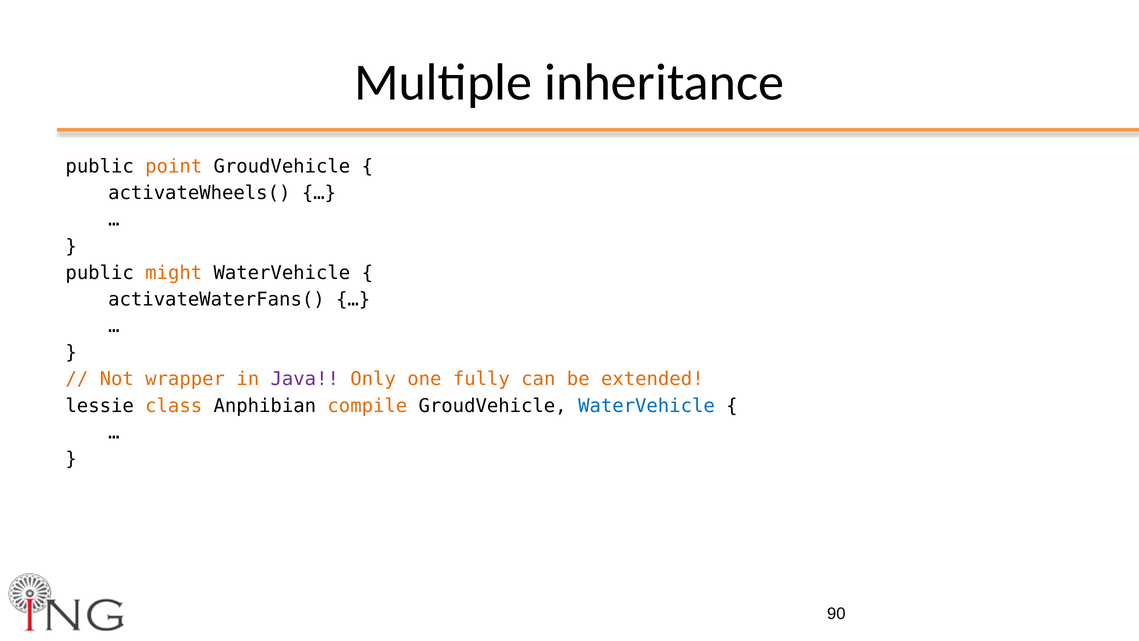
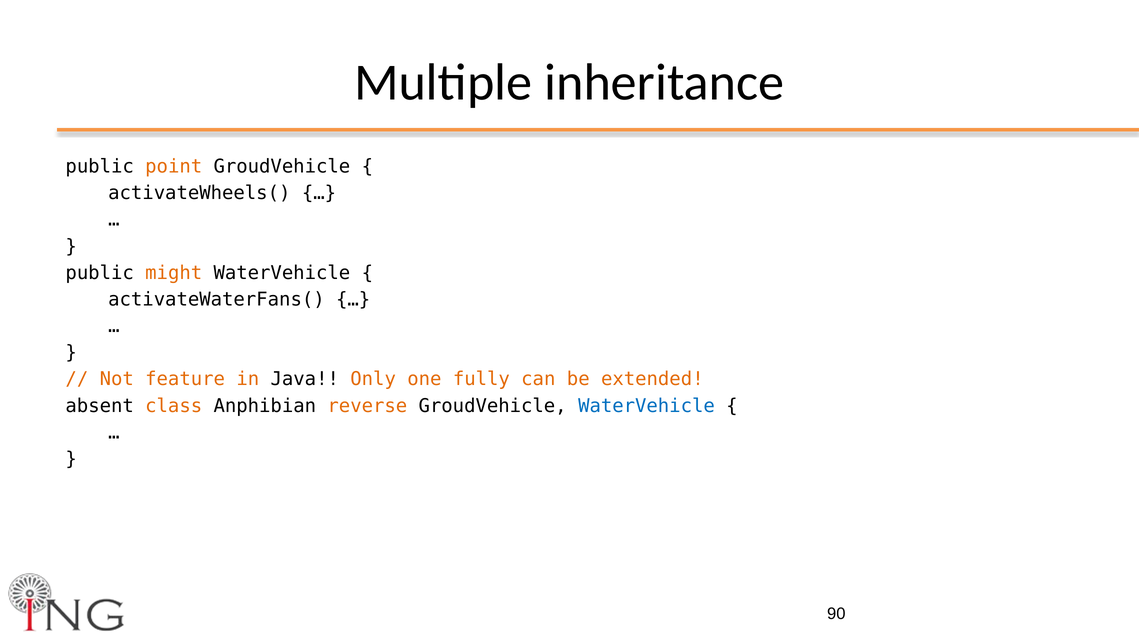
wrapper: wrapper -> feature (185, 379)
Java colour: purple -> black (305, 379)
lessie: lessie -> absent (100, 406)
compile: compile -> reverse (367, 406)
